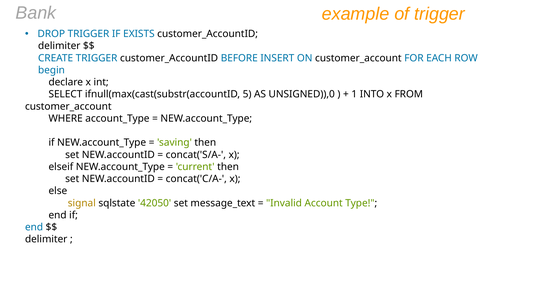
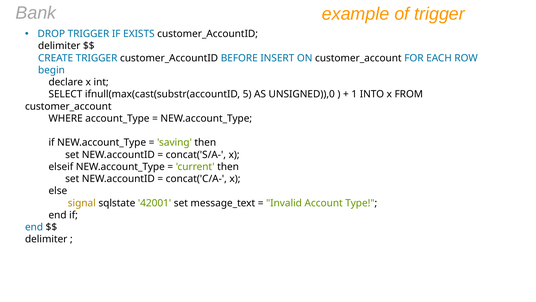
42050: 42050 -> 42001 (155, 203)
